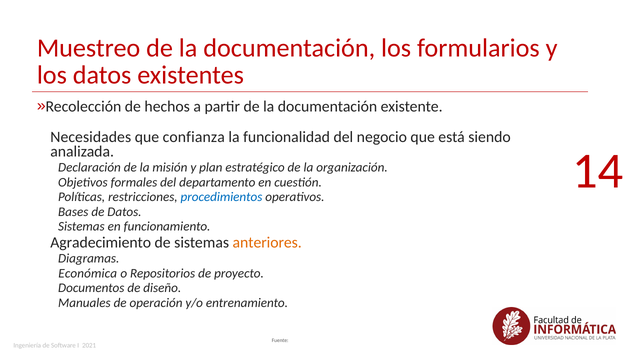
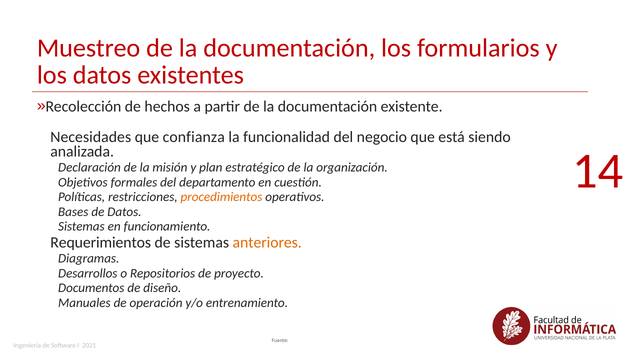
procedimientos colour: blue -> orange (221, 197)
Agradecimiento: Agradecimiento -> Requerimientos (101, 242)
Económica: Económica -> Desarrollos (88, 273)
